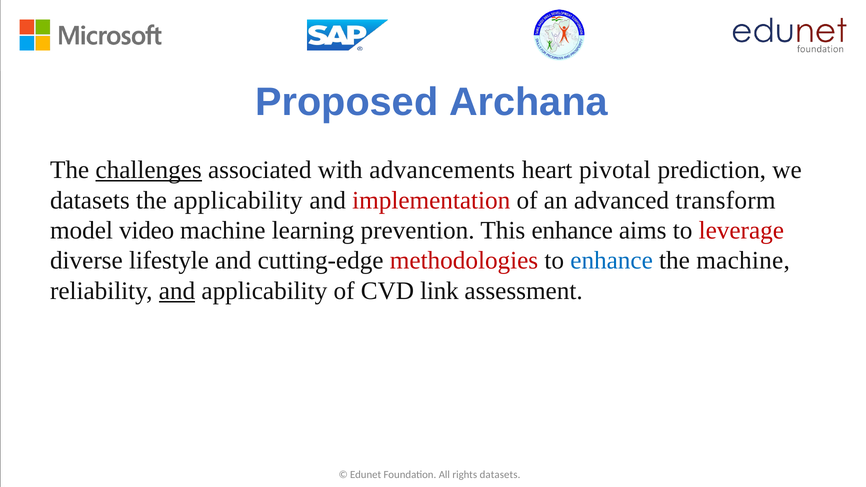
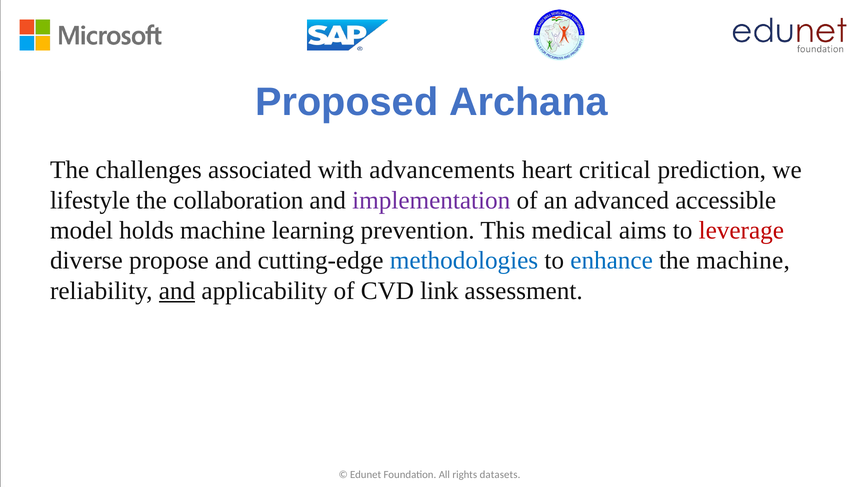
challenges underline: present -> none (149, 170)
pivotal: pivotal -> critical (615, 170)
datasets: datasets -> lifestyle (90, 200)
the applicability: applicability -> collaboration (238, 200)
implementation colour: red -> purple (431, 200)
transform: transform -> accessible (726, 200)
video: video -> holds (147, 230)
This enhance: enhance -> medical (572, 230)
lifestyle: lifestyle -> propose (169, 261)
methodologies colour: red -> blue (464, 261)
